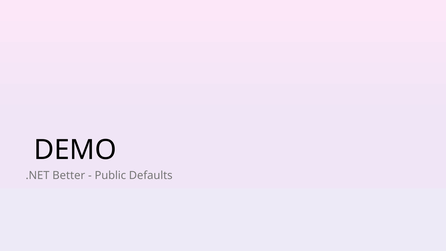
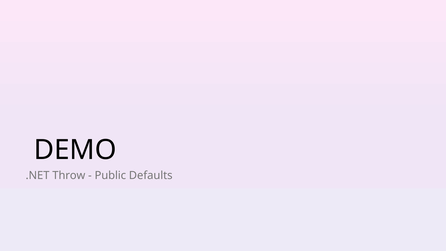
Better: Better -> Throw (69, 176)
